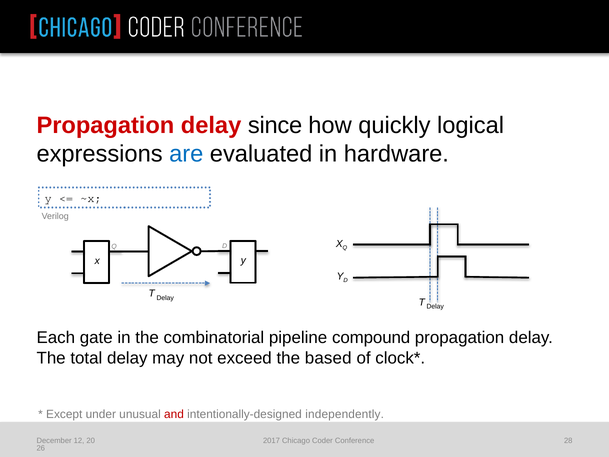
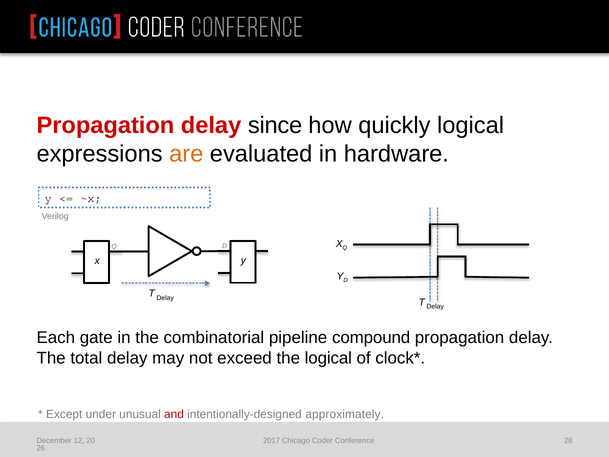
are colour: blue -> orange (186, 154)
the based: based -> logical (328, 358)
independently: independently -> approximately (345, 414)
